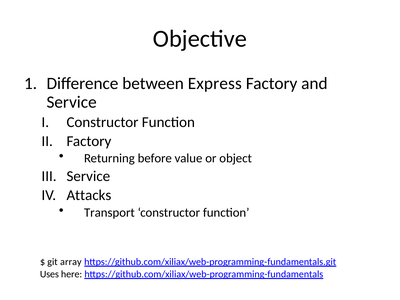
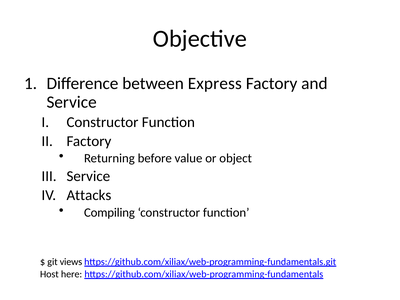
Transport: Transport -> Compiling (109, 212)
array: array -> views (71, 262)
Uses: Uses -> Host (49, 274)
